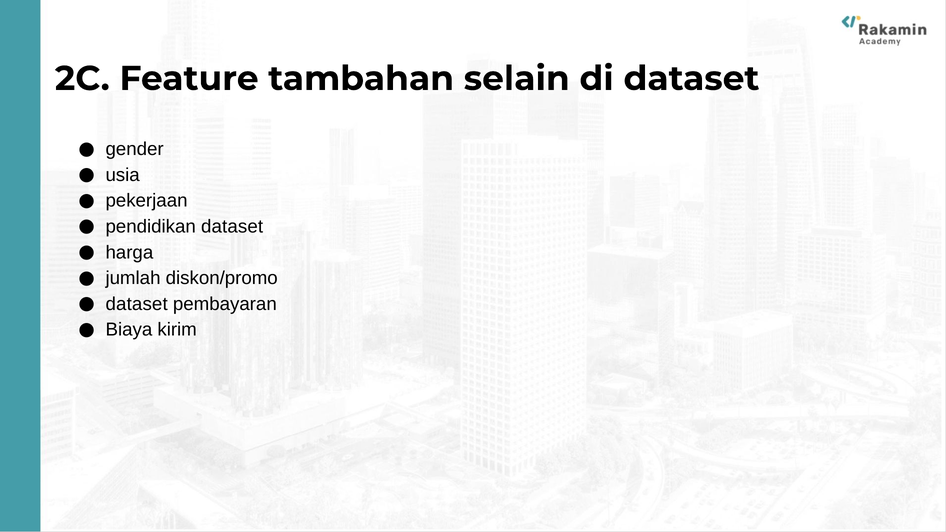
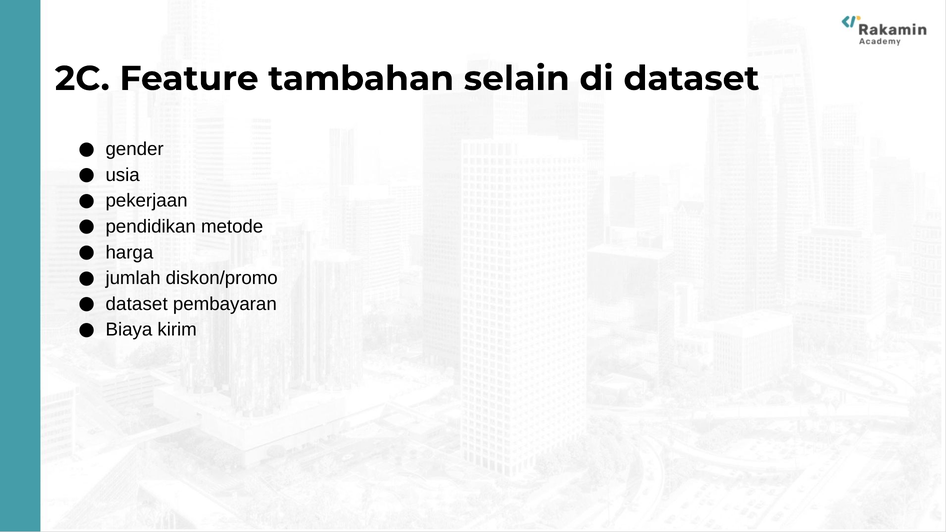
pendidikan dataset: dataset -> metode (232, 227)
